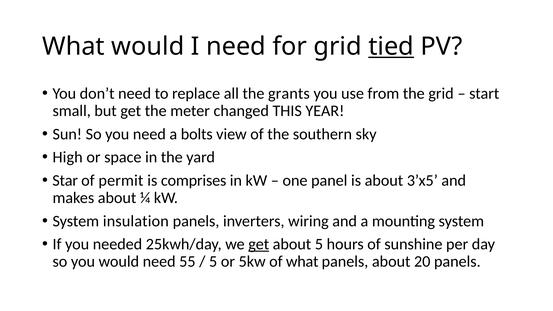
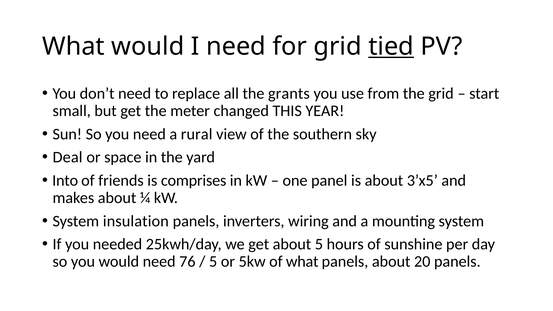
bolts: bolts -> rural (197, 134)
High: High -> Deal (68, 157)
Star: Star -> Into (65, 180)
permit: permit -> friends (121, 180)
get underline: present -> none (259, 244)
55: 55 -> 76 (187, 262)
